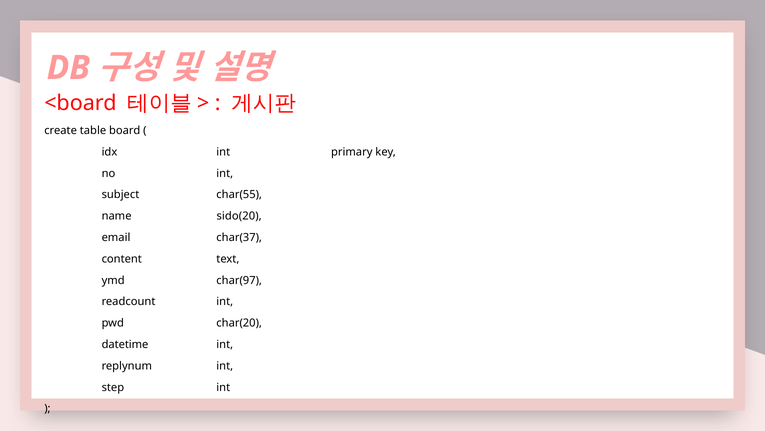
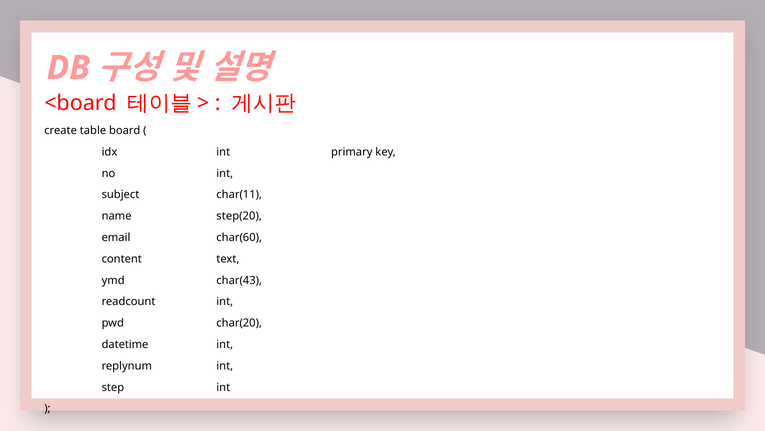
char(55: char(55 -> char(11 (239, 194)
sido(20: sido(20 -> step(20 (239, 216)
char(37: char(37 -> char(60 (239, 237)
char(97: char(97 -> char(43 (239, 280)
